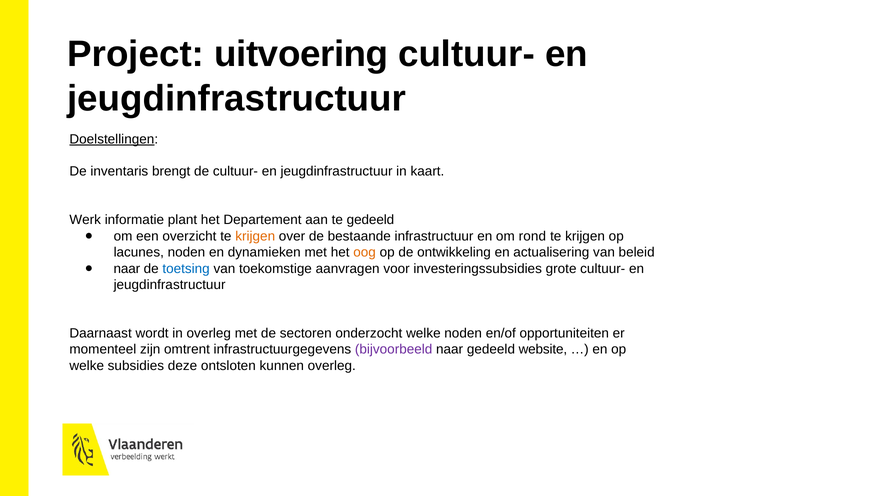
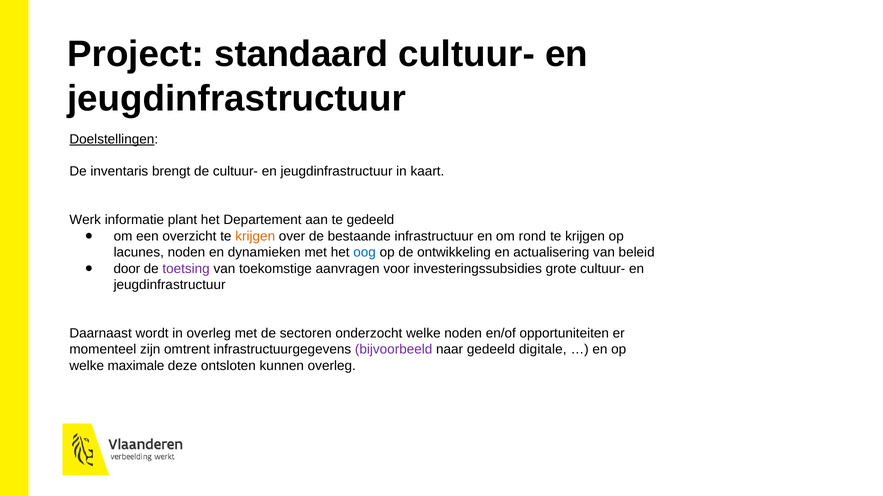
uitvoering: uitvoering -> standaard (301, 54)
oog colour: orange -> blue (365, 253)
naar: naar -> door (127, 269)
toetsing colour: blue -> purple (186, 269)
website: website -> digitale (543, 350)
subsidies: subsidies -> maximale (136, 366)
